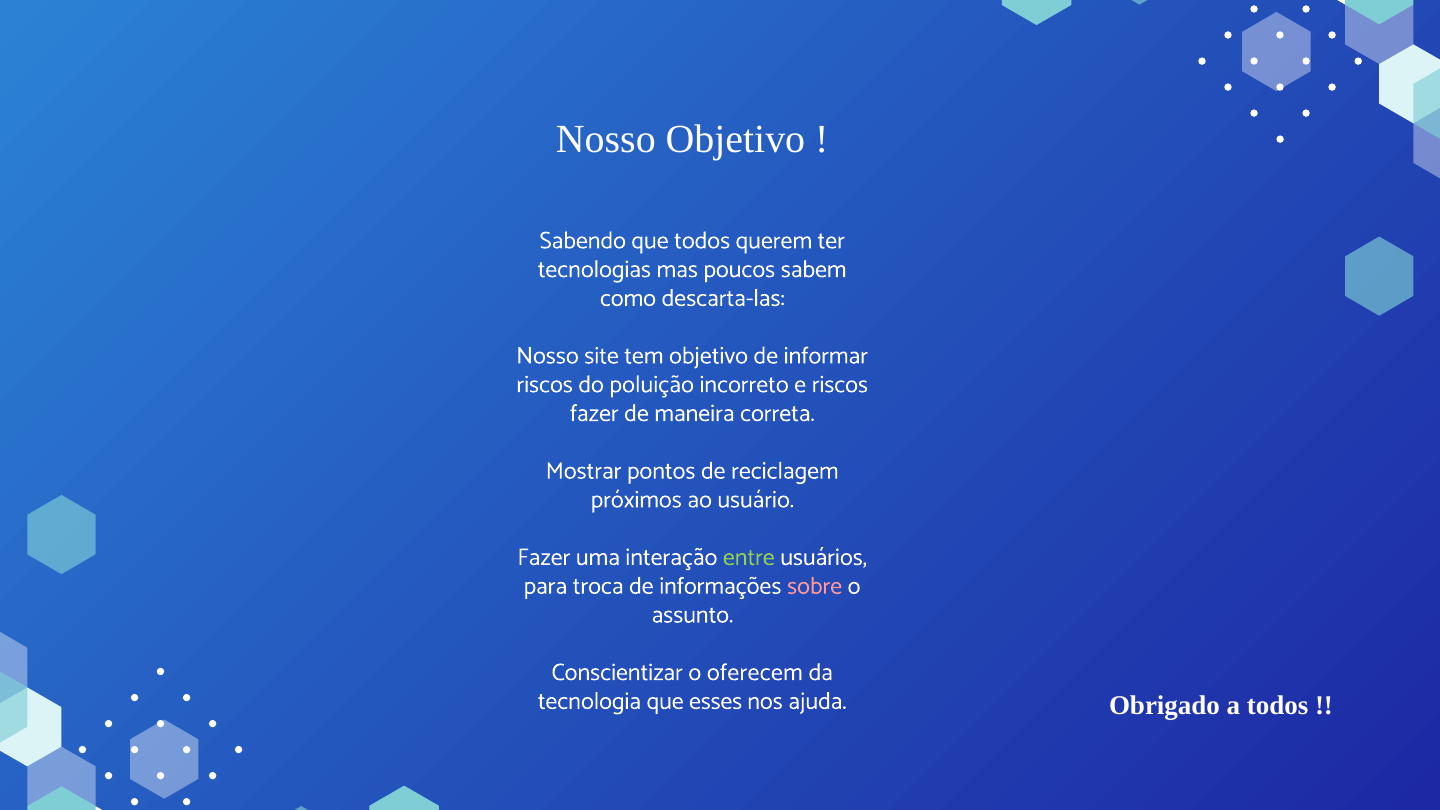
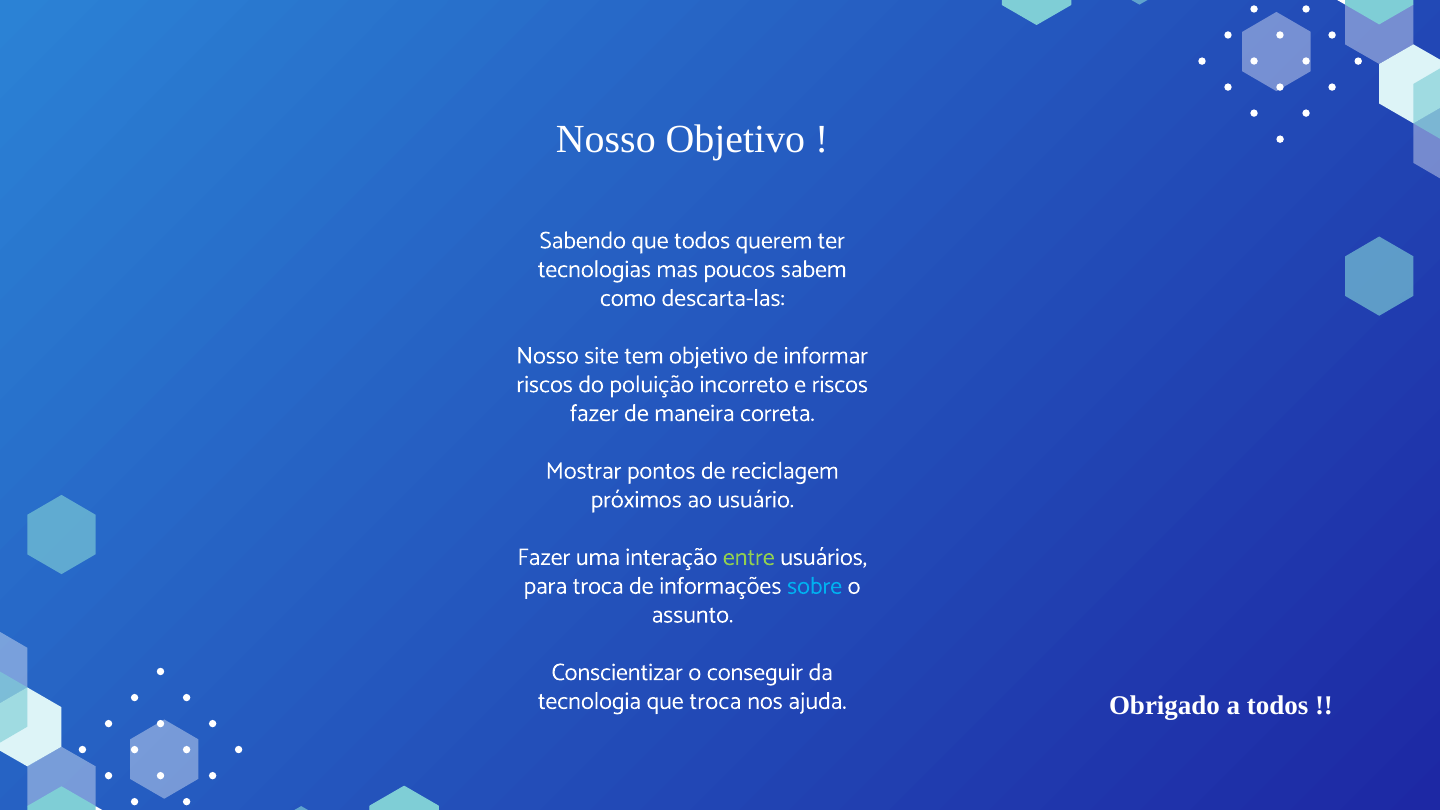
sobre colour: pink -> light blue (815, 586)
oferecem: oferecem -> conseguir (755, 672)
que esses: esses -> troca (715, 701)
